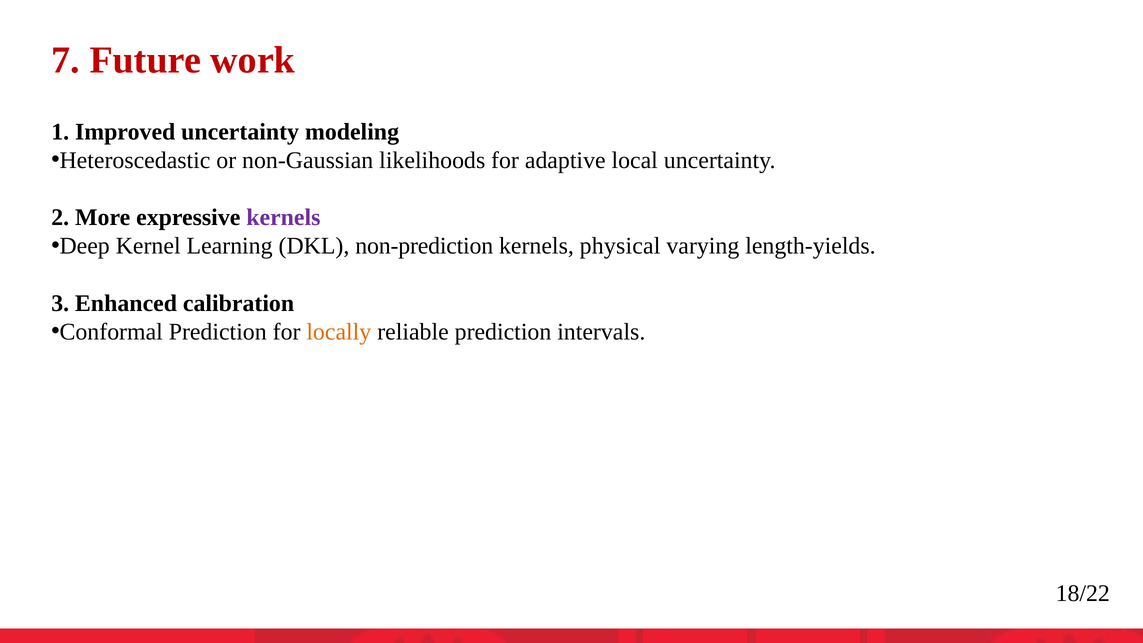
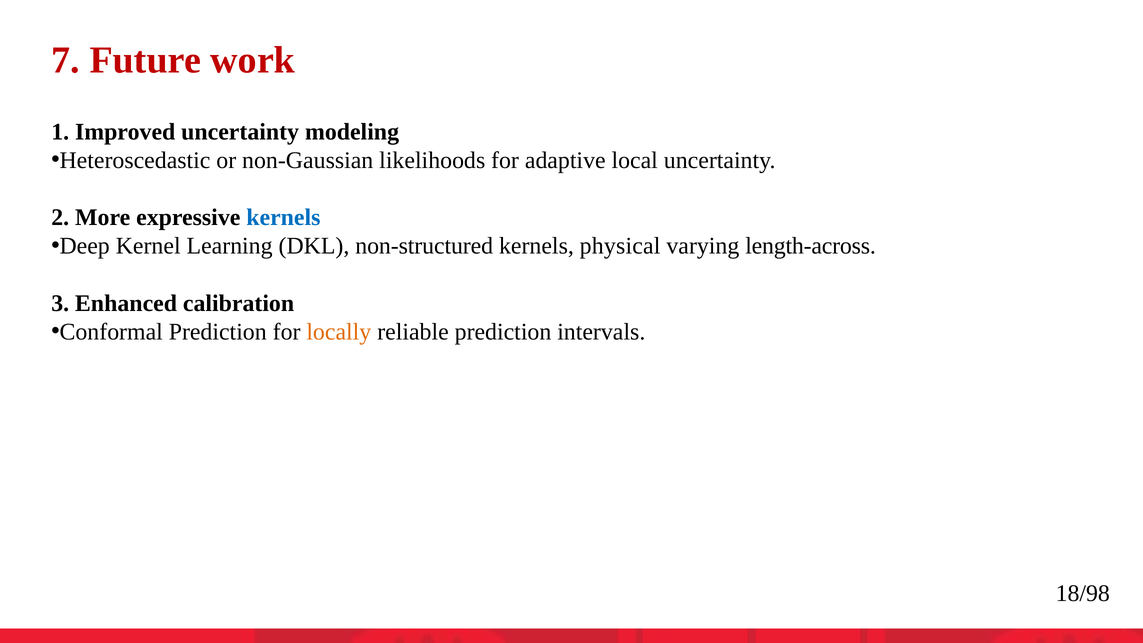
kernels colour: purple -> blue (283, 218)
non-prediction: non-prediction -> non-structured (424, 246)
length-yields: length-yields -> length-across (811, 246)
18/22: 18/22 -> 18/98 (1083, 593)
